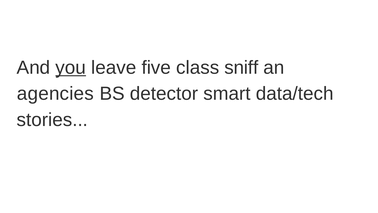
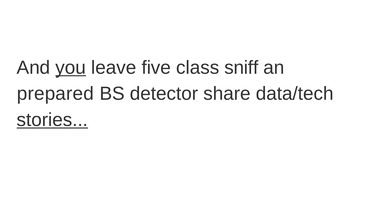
agencies: agencies -> prepared (55, 94)
smart: smart -> share (227, 94)
stories underline: none -> present (52, 120)
